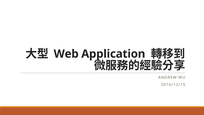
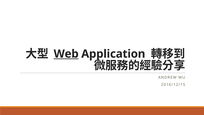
Web underline: none -> present (66, 54)
